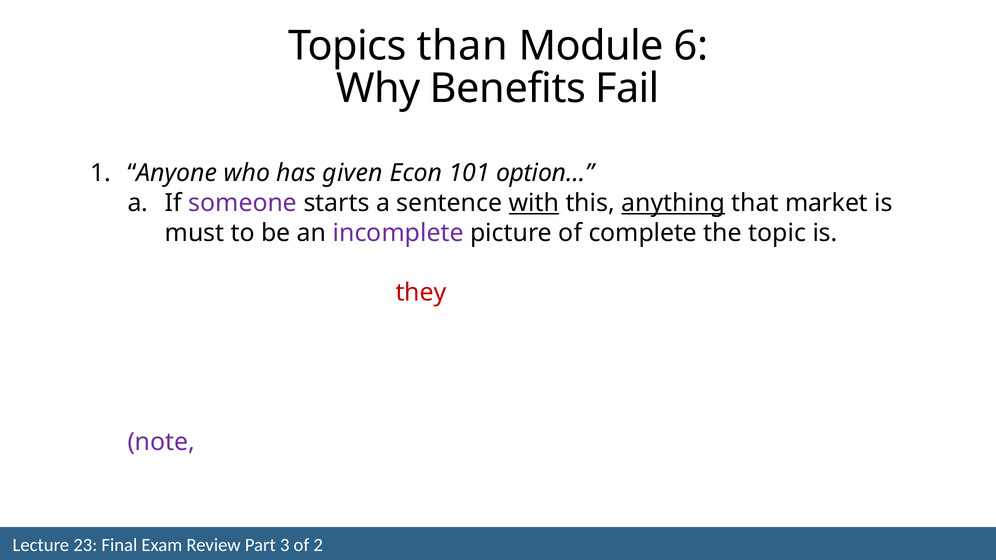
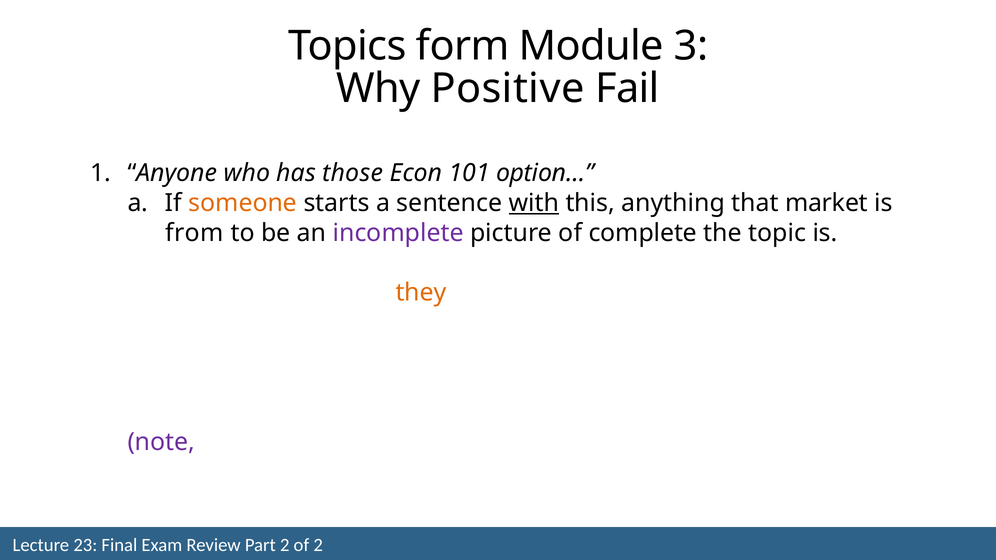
Topics than: than -> form (463, 46)
Module 6: 6 -> 3 (691, 46)
Benefits: Benefits -> Positive (508, 89)
given: given -> those (353, 173)
someone colour: purple -> orange (243, 203)
anything underline: present -> none (673, 203)
must: must -> from (194, 233)
they colour: red -> orange (421, 293)
3: 3 -> 2 (285, 546)
